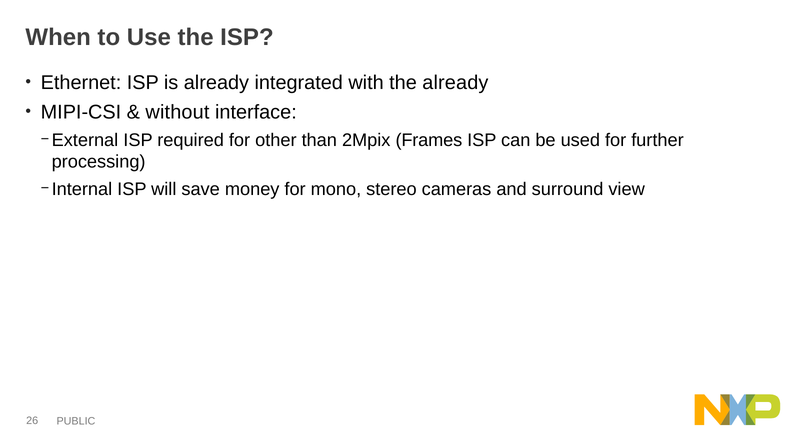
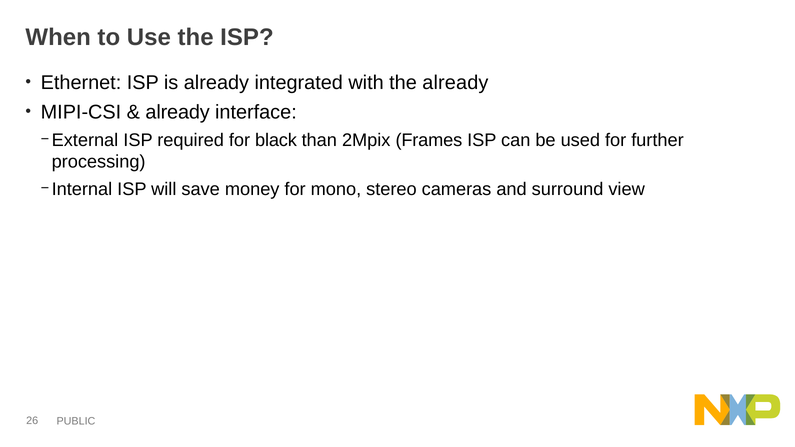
without: without -> already (178, 112)
other: other -> black (276, 140)
